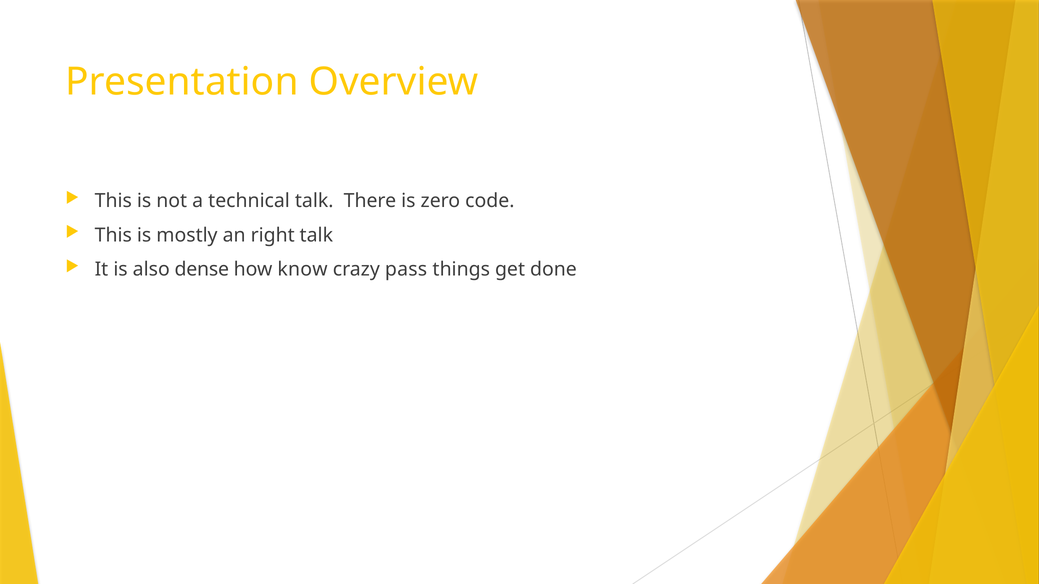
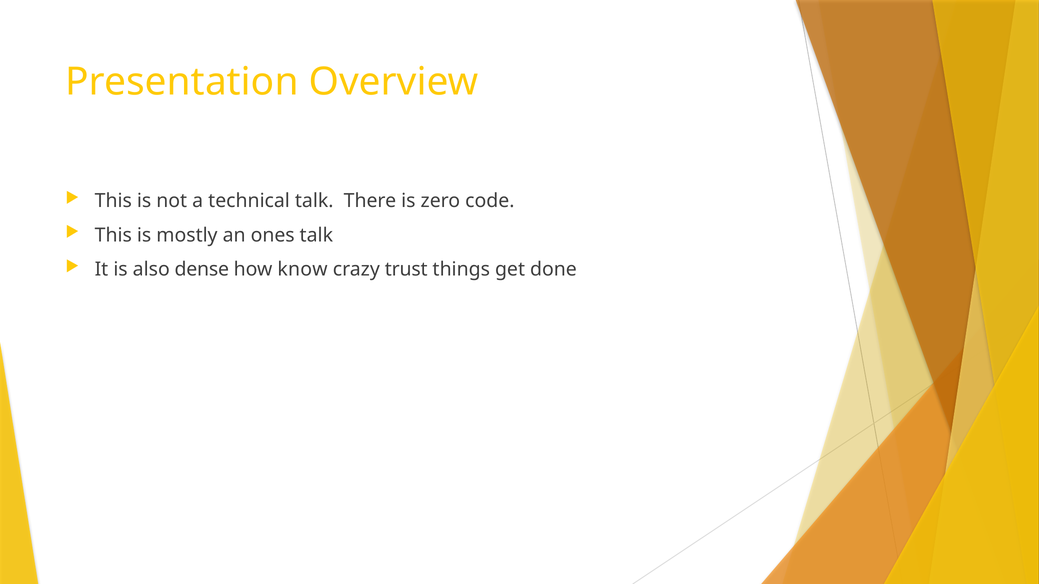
right: right -> ones (273, 235)
pass: pass -> trust (406, 269)
